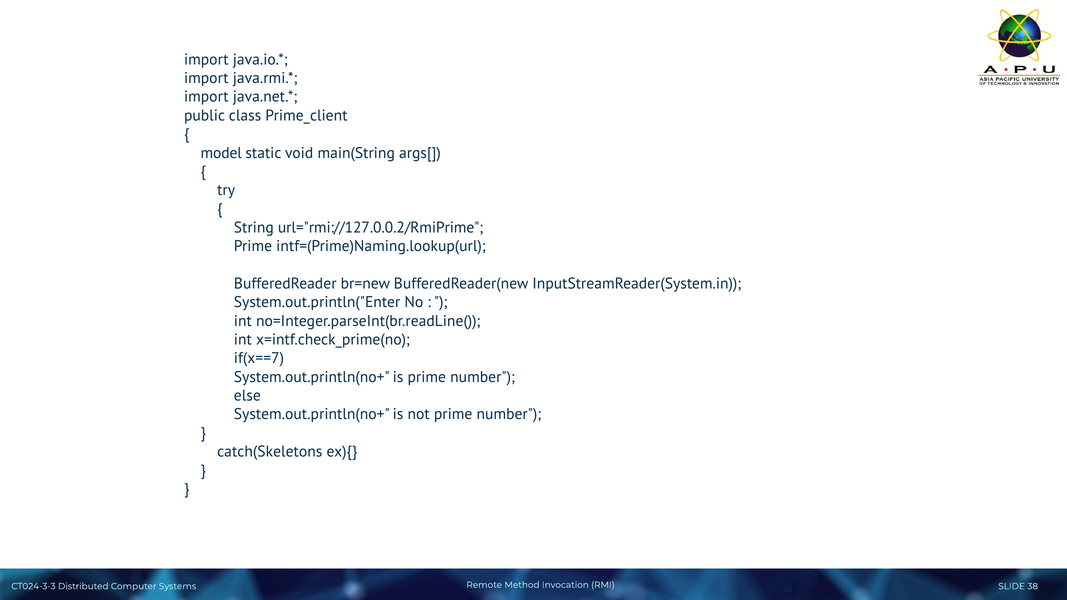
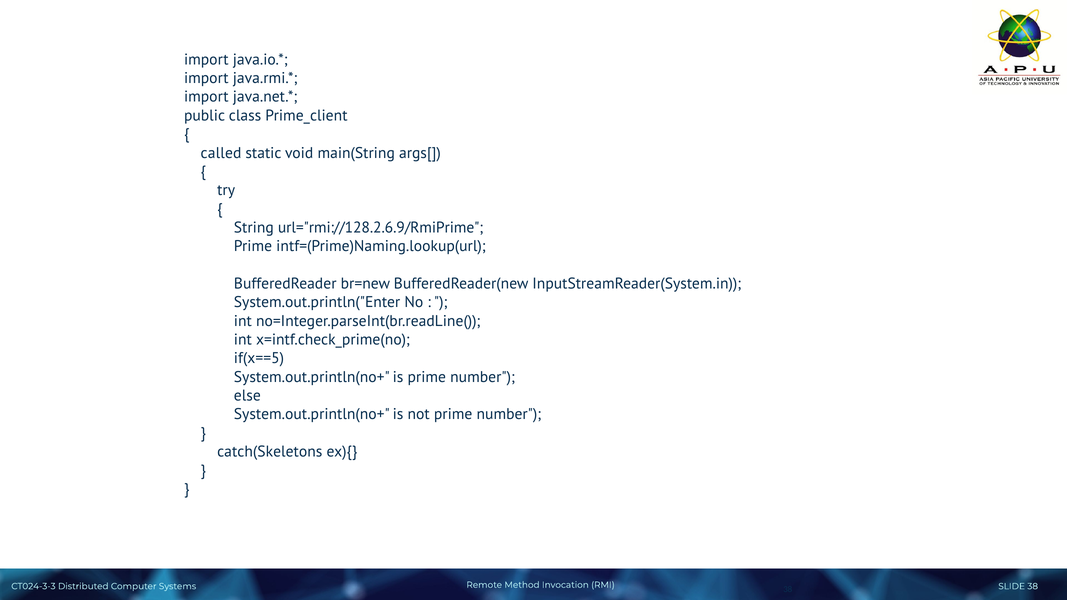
model: model -> called (221, 153)
url="rmi://127.0.0.2/RmiPrime: url="rmi://127.0.0.2/RmiPrime -> url="rmi://128.2.6.9/RmiPrime (381, 228)
if(x==7: if(x==7 -> if(x==5 (259, 358)
